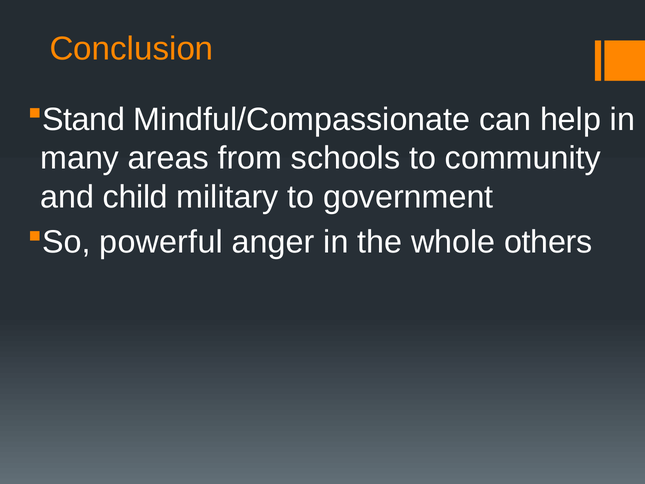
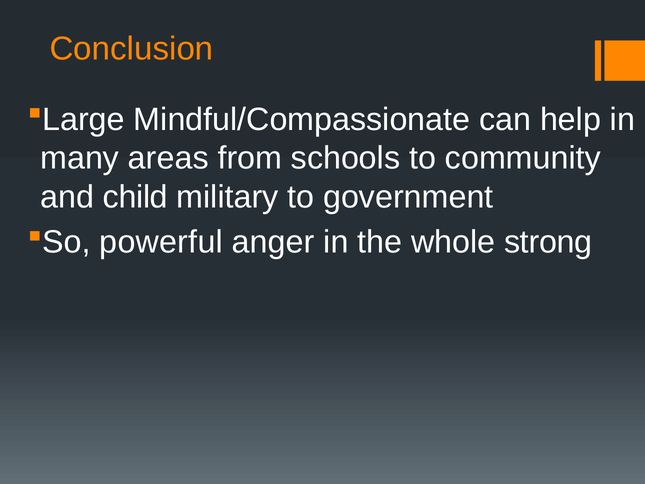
Stand: Stand -> Large (83, 119)
others: others -> strong (548, 242)
